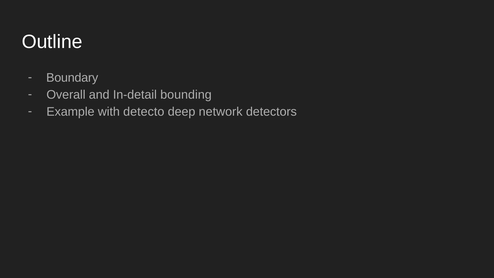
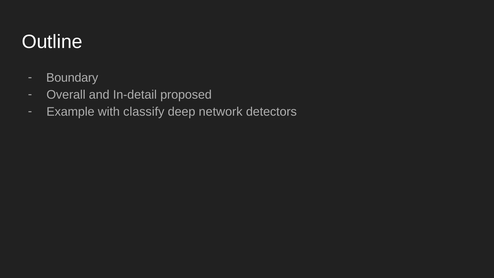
bounding: bounding -> proposed (186, 95)
detecto: detecto -> classify (144, 112)
